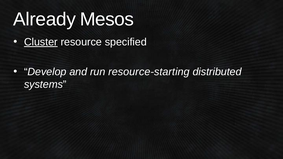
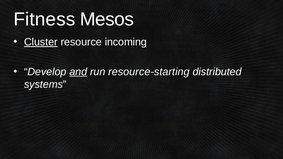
Already: Already -> Fitness (44, 19)
specified: specified -> incoming (126, 42)
and underline: none -> present (78, 72)
